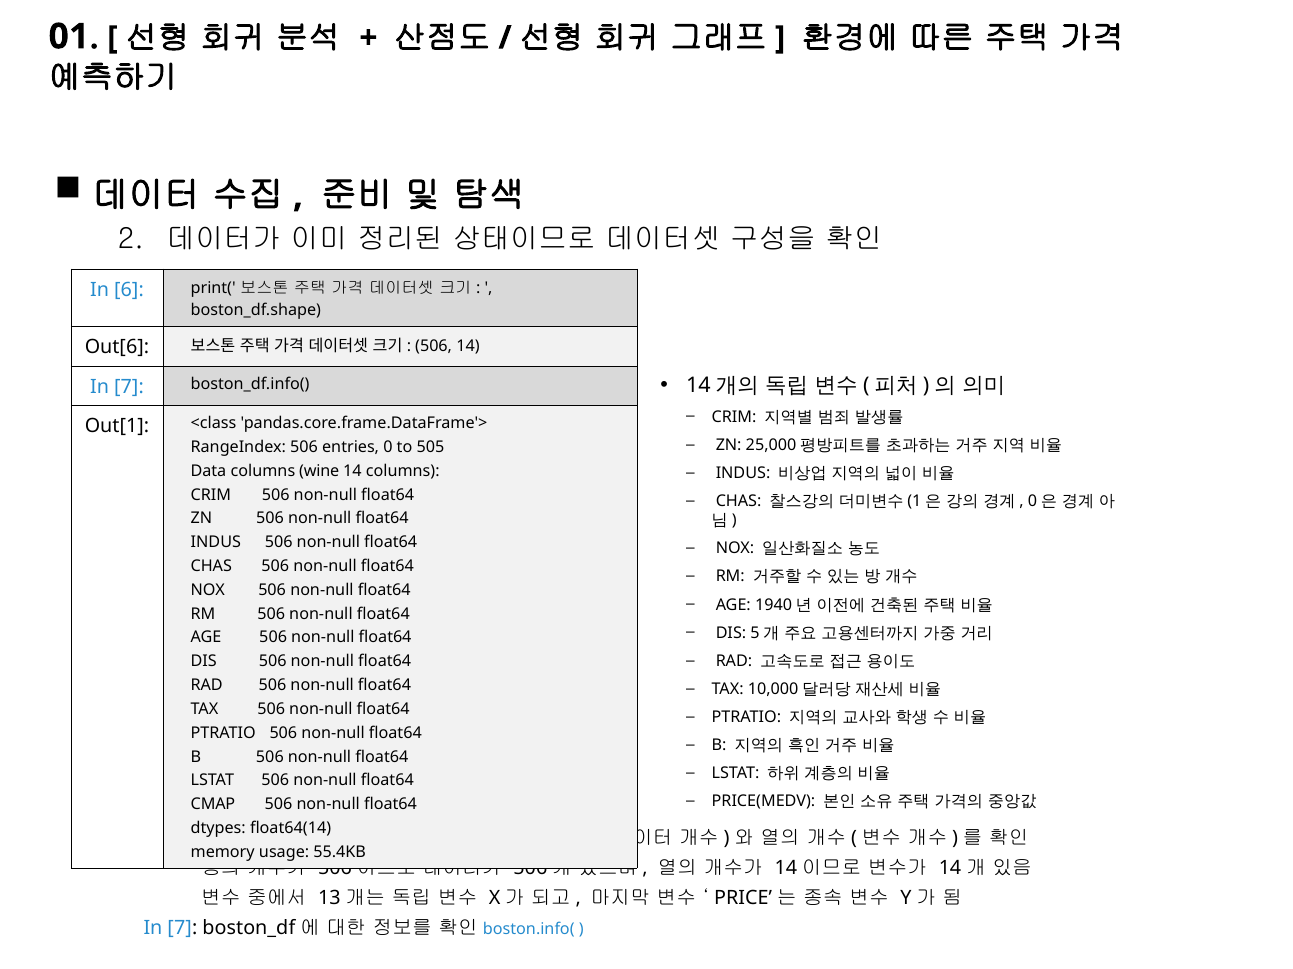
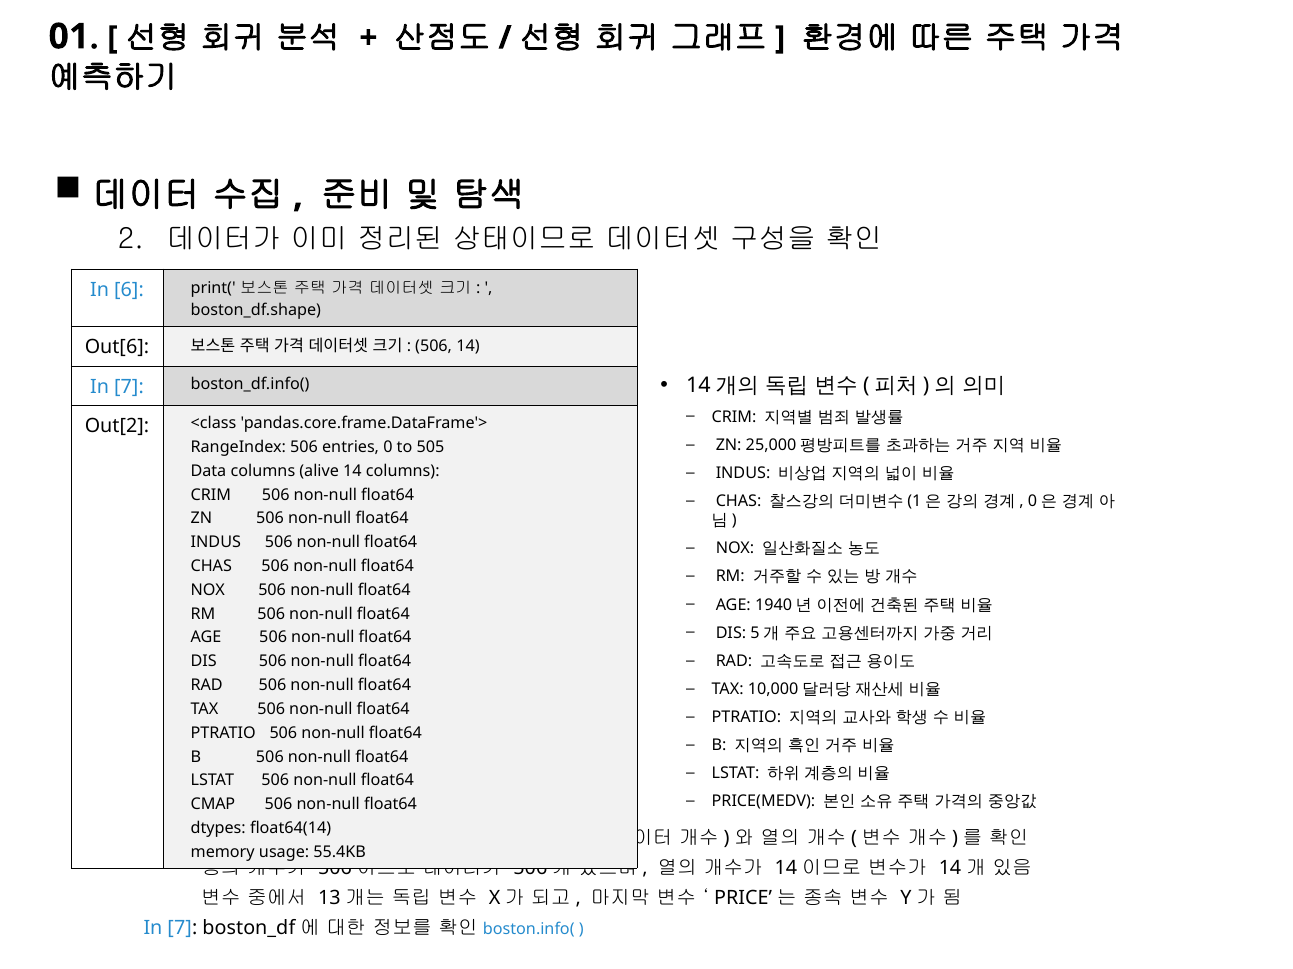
Out[1: Out[1 -> Out[2 (117, 426)
wine: wine -> alive (319, 471)
